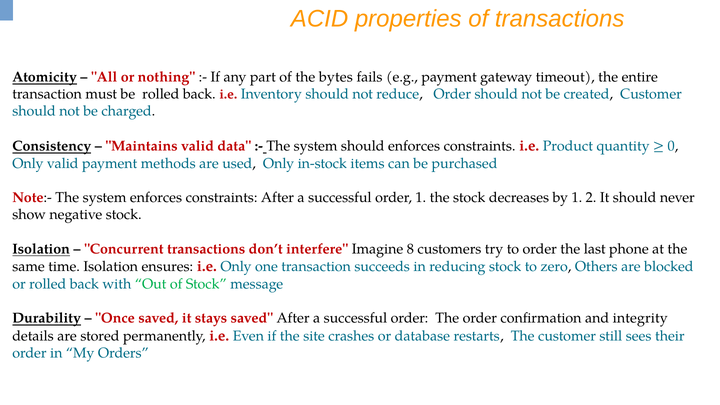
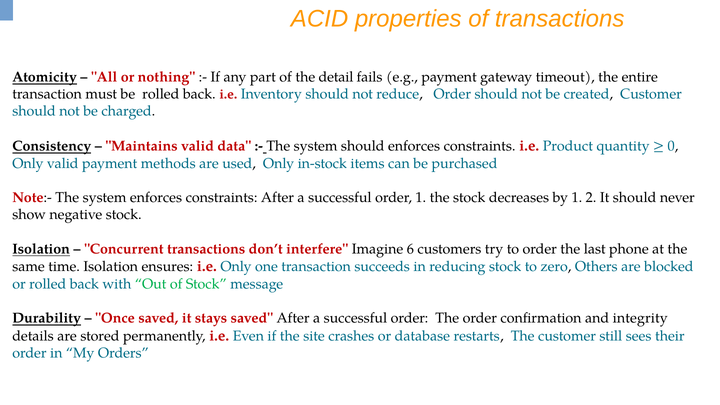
bytes: bytes -> detail (336, 77)
8: 8 -> 6 (410, 249)
